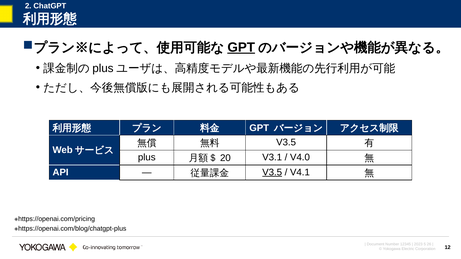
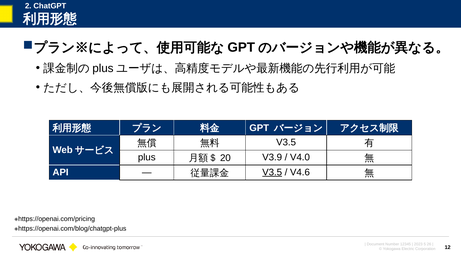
GPT underline: present -> none (241, 47)
V3.1: V3.1 -> V3.9 (272, 157)
V4.1: V4.1 -> V4.6 (300, 172)
